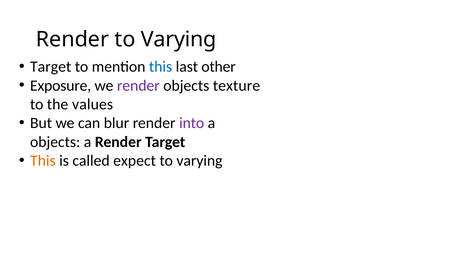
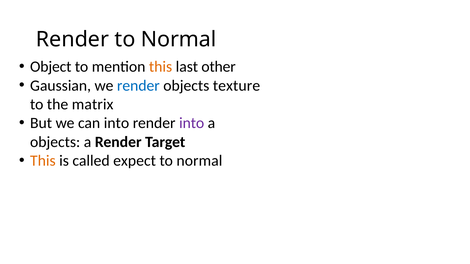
Render to Varying: Varying -> Normal (179, 39)
Target: Target -> Object (51, 67)
this colour: blue -> orange (161, 67)
Exposure: Exposure -> Gaussian (61, 86)
render colour: purple -> blue (138, 86)
values: values -> matrix (93, 105)
can blur: blur -> into (116, 123)
varying: varying -> normal (199, 161)
